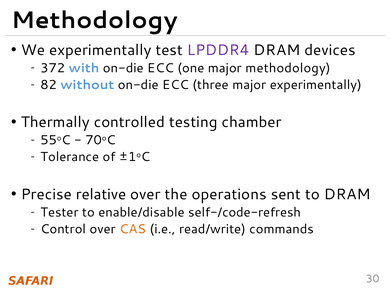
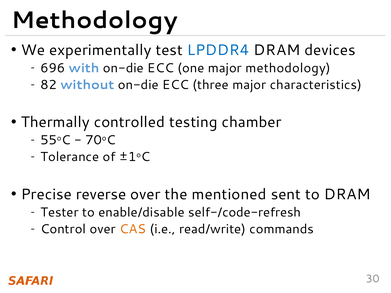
LPDDR4 colour: purple -> blue (218, 50)
372: 372 -> 696 (53, 68)
major experimentally: experimentally -> characteristics (316, 85)
relative: relative -> reverse (101, 194)
operations: operations -> mentioned (229, 194)
